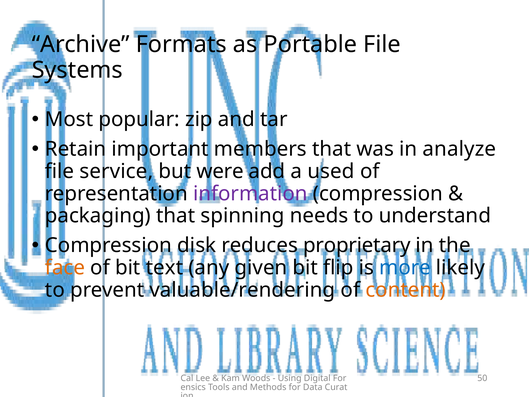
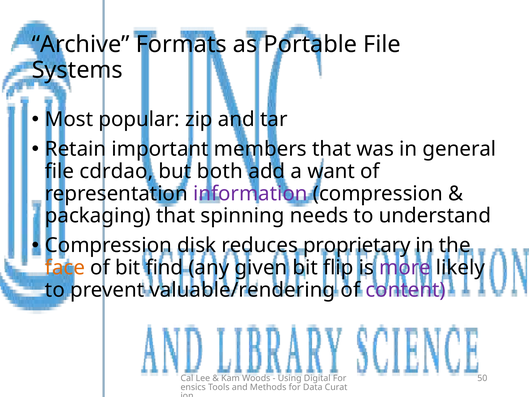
analyze: analyze -> general (459, 149)
service: service -> cdrdao (116, 171)
were: were -> both (220, 171)
used: used -> want (331, 171)
text: text -> find (165, 267)
more colour: blue -> purple (405, 267)
content colour: orange -> purple (406, 290)
